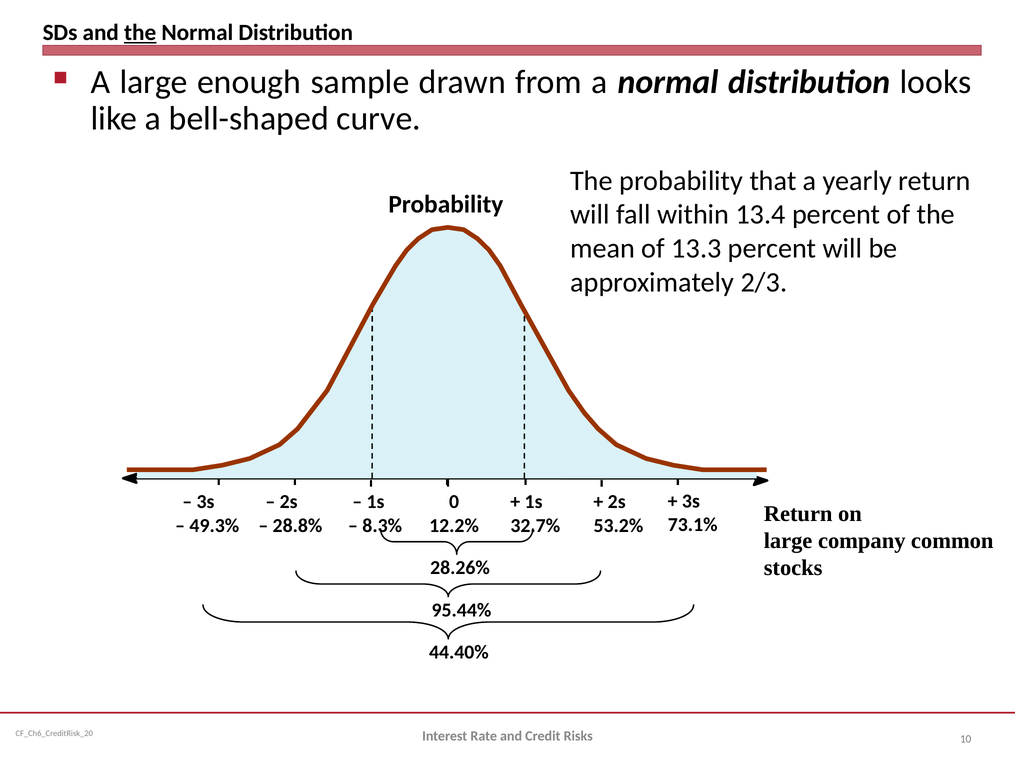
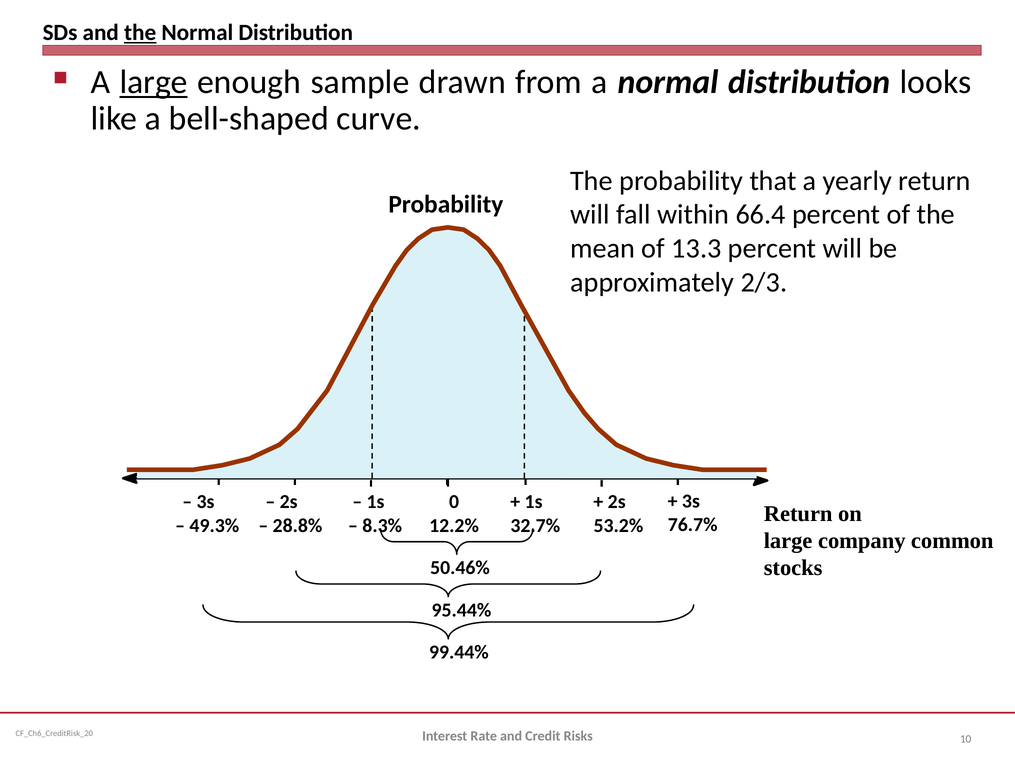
large underline: none -> present (154, 82)
13.4: 13.4 -> 66.4 (761, 215)
73.1%: 73.1% -> 76.7% (693, 525)
28.26%: 28.26% -> 50.46% (460, 568)
44.40%: 44.40% -> 99.44% (459, 653)
